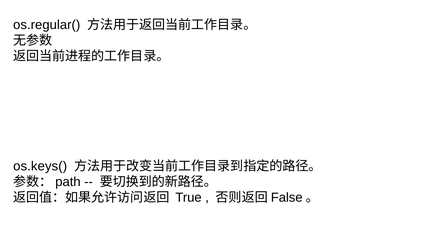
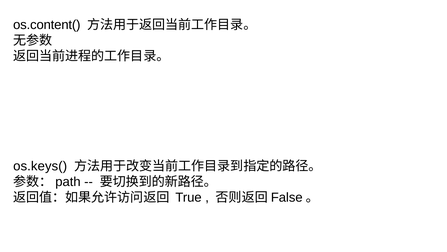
os.regular(: os.regular( -> os.content( (47, 25)
